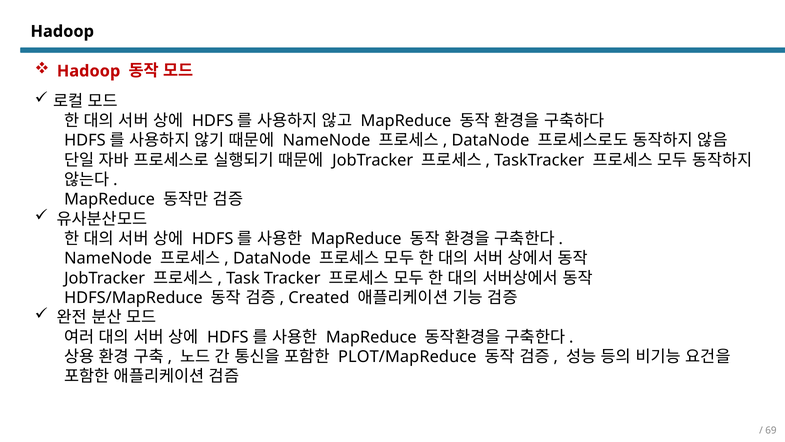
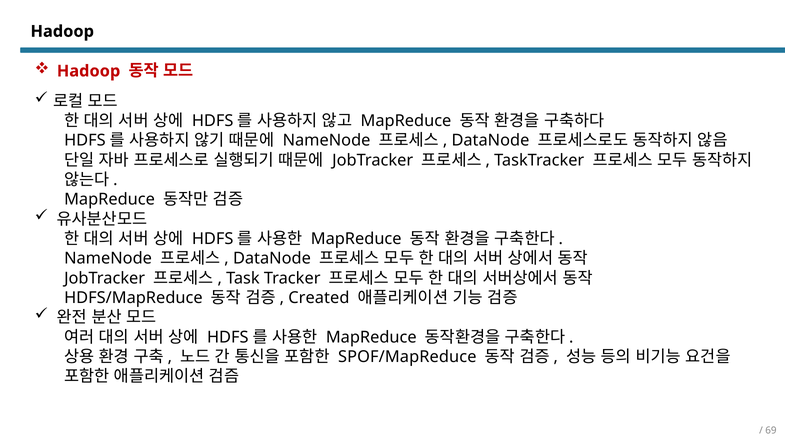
PLOT/MapReduce: PLOT/MapReduce -> SPOF/MapReduce (407, 356)
